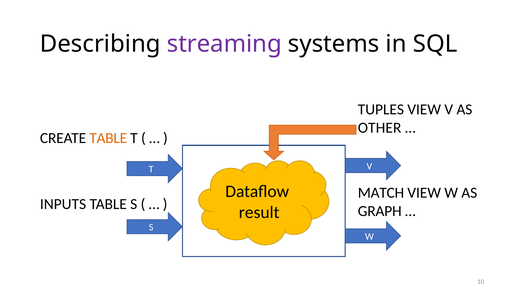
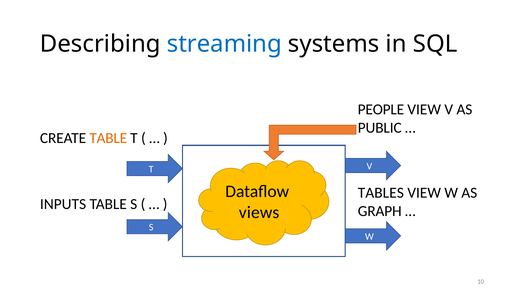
streaming colour: purple -> blue (224, 44)
TUPLES: TUPLES -> PEOPLE (381, 109)
OTHER: OTHER -> PUBLIC (380, 128)
MATCH: MATCH -> TABLES (381, 192)
result: result -> views (259, 212)
